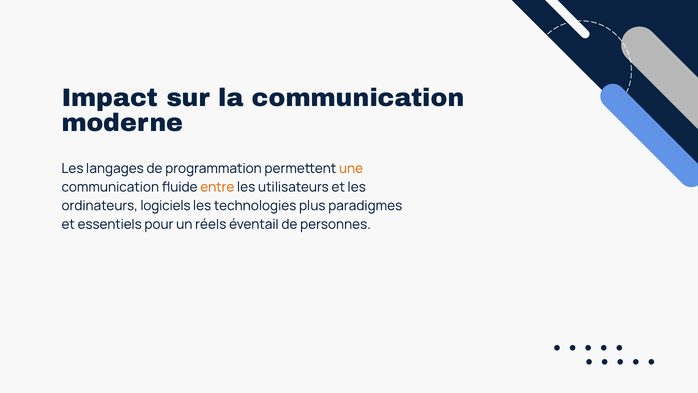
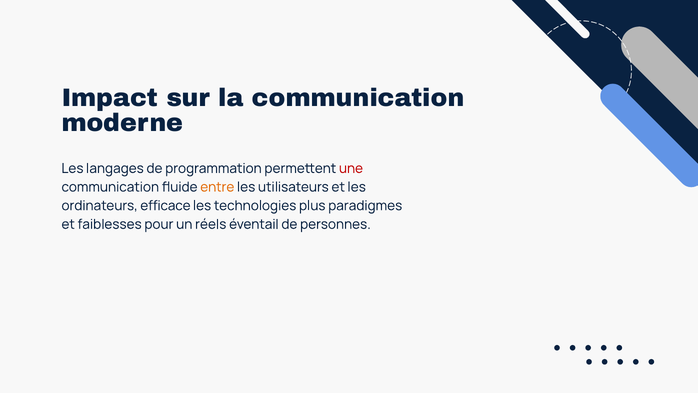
une colour: orange -> red (351, 168)
logiciels: logiciels -> efficace (165, 205)
essentiels: essentiels -> faiblesses (110, 224)
